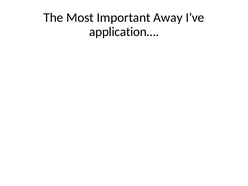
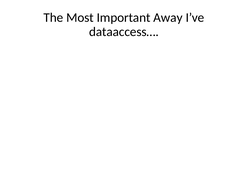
application…: application… -> dataaccess… (124, 32)
